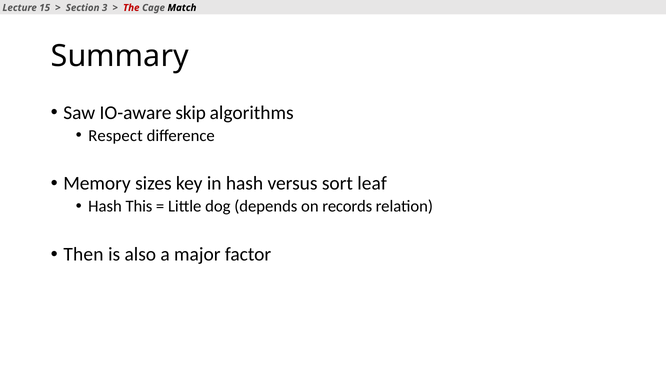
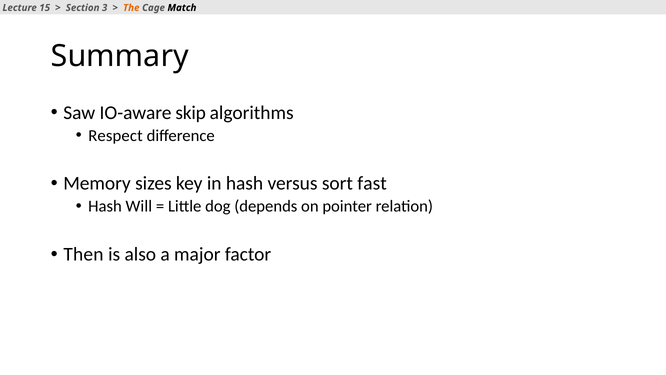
The colour: red -> orange (131, 8)
leaf: leaf -> fast (372, 183)
This: This -> Will (139, 206)
records: records -> pointer (347, 206)
